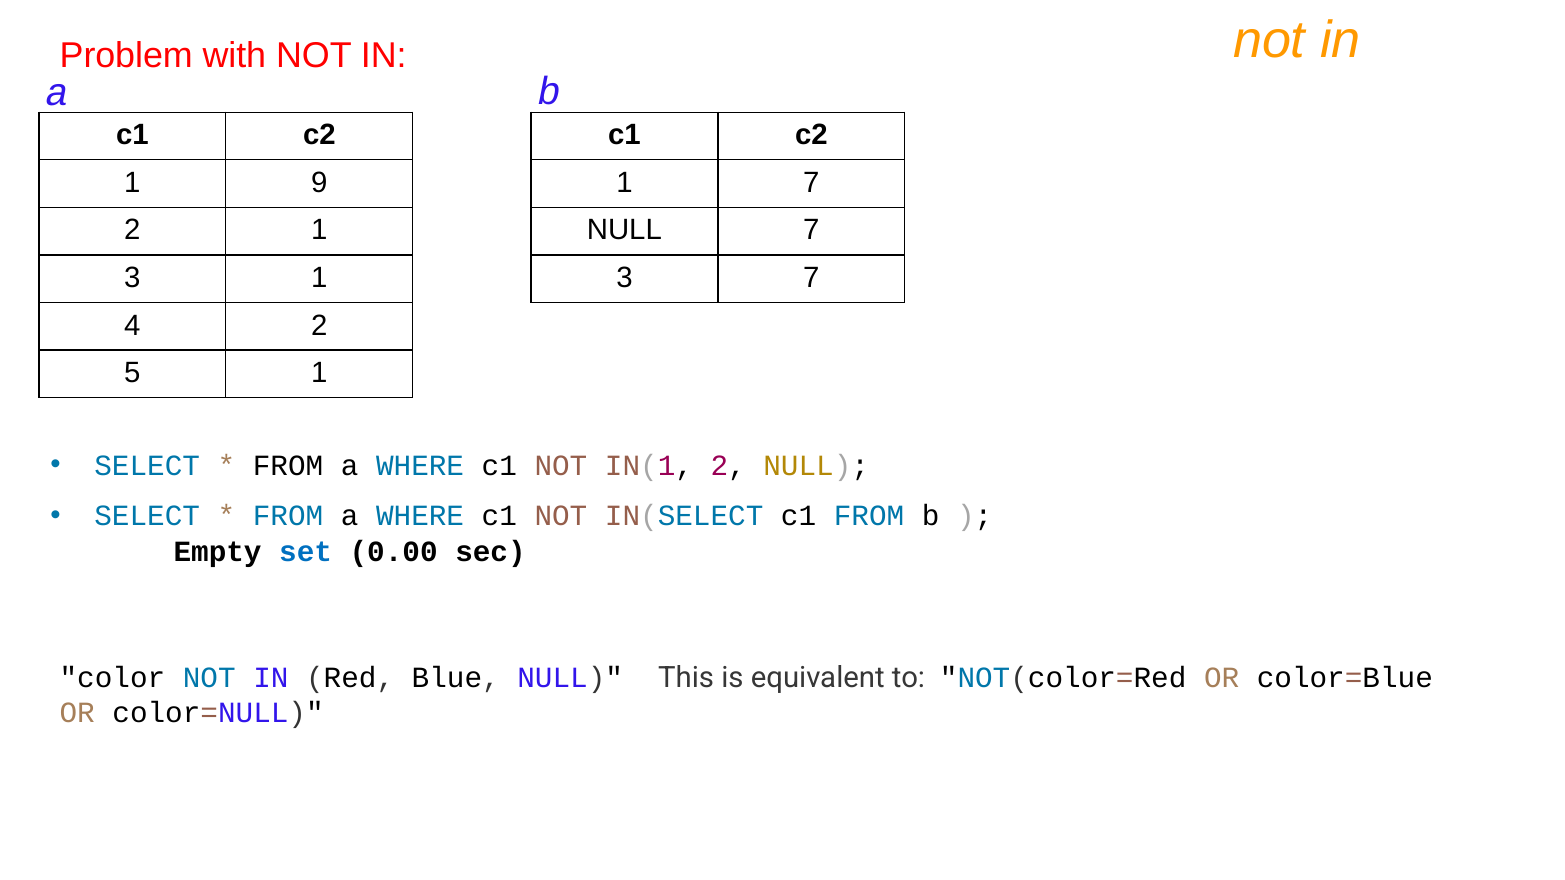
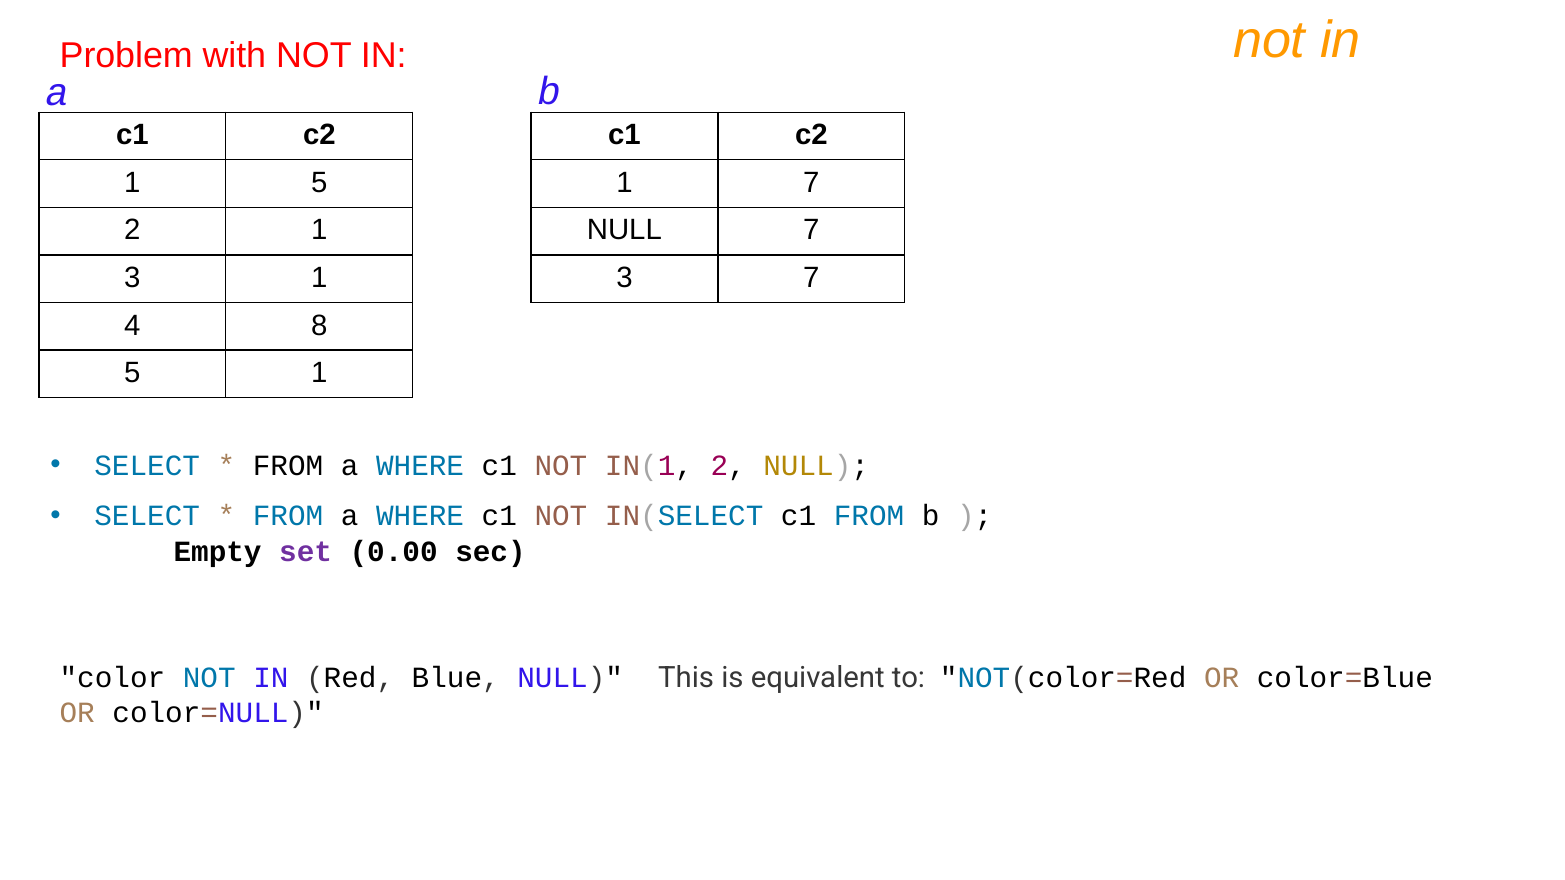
1 9: 9 -> 5 (319, 183)
4 2: 2 -> 8 (319, 325)
set colour: blue -> purple (306, 552)
